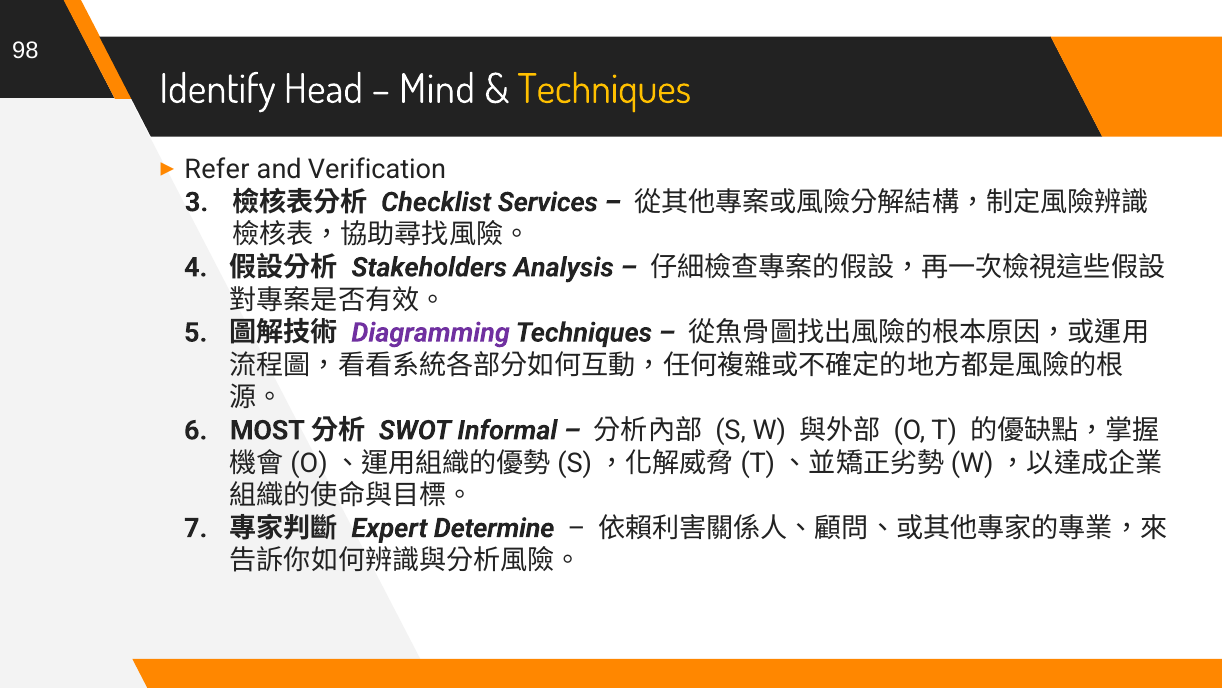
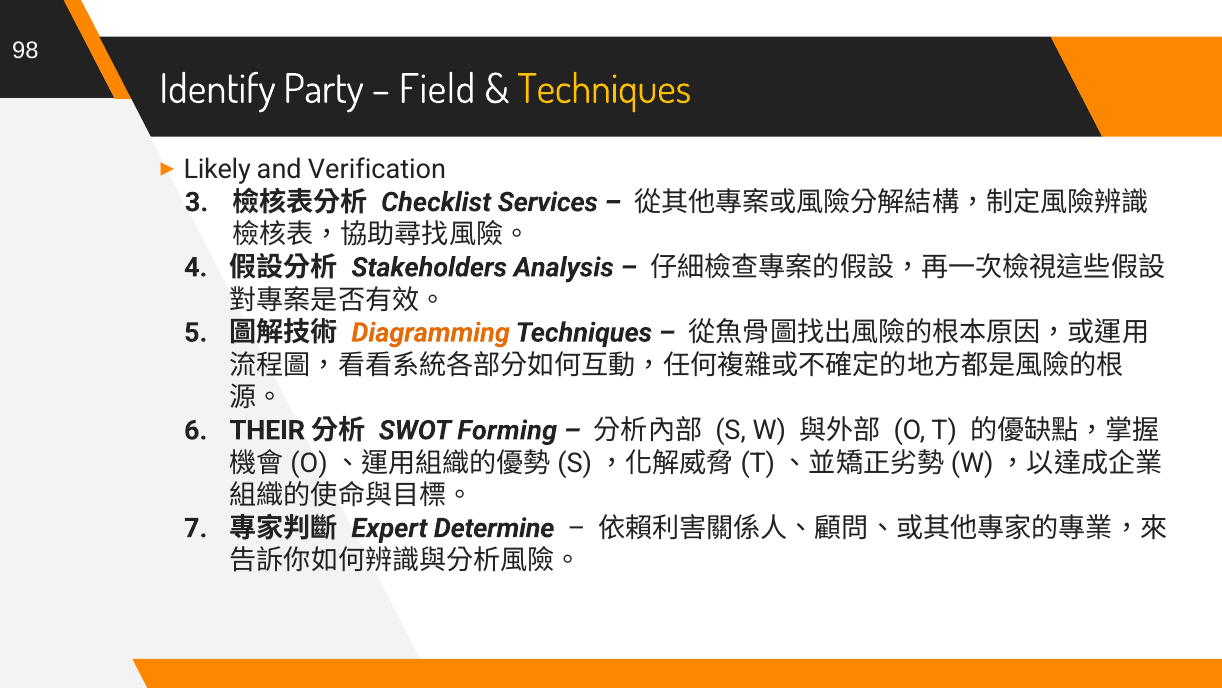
Head: Head -> Party (324, 89)
Mind: Mind -> Field (437, 89)
Refer: Refer -> Likely (217, 170)
Diagramming colour: purple -> orange (431, 332)
MOST: MOST -> THEIR (267, 430)
Informal: Informal -> Forming (507, 430)
